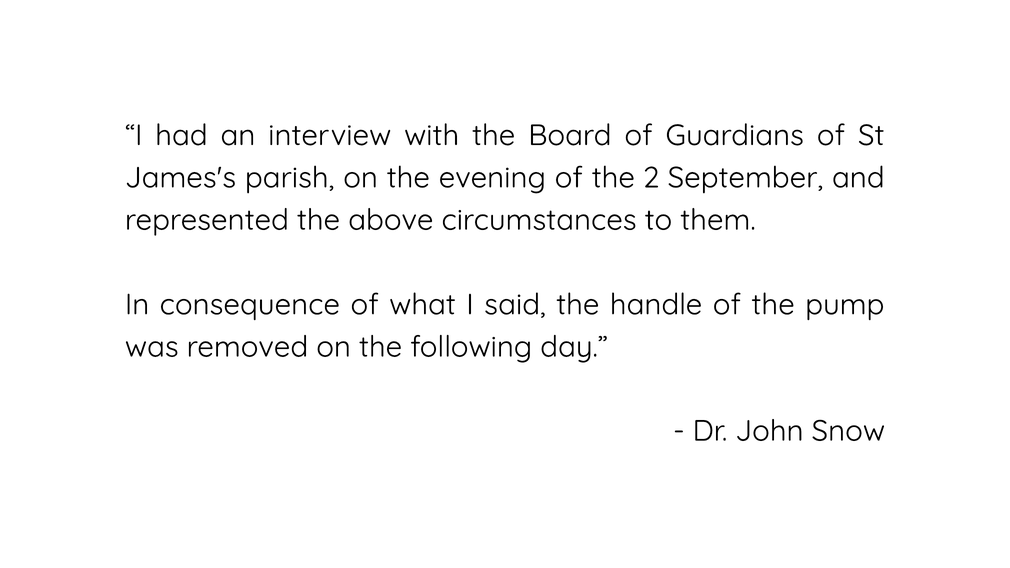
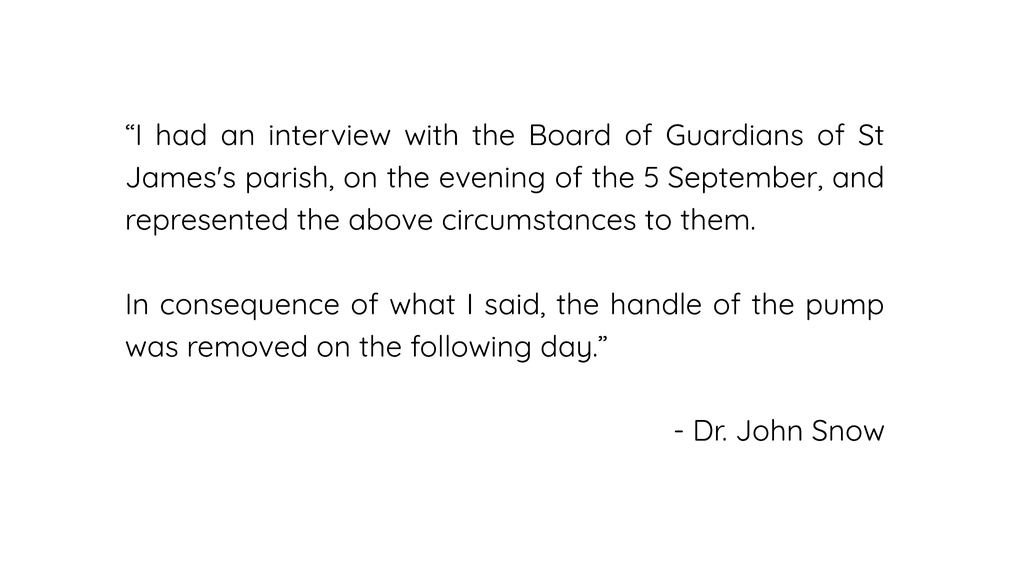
2: 2 -> 5 (651, 178)
